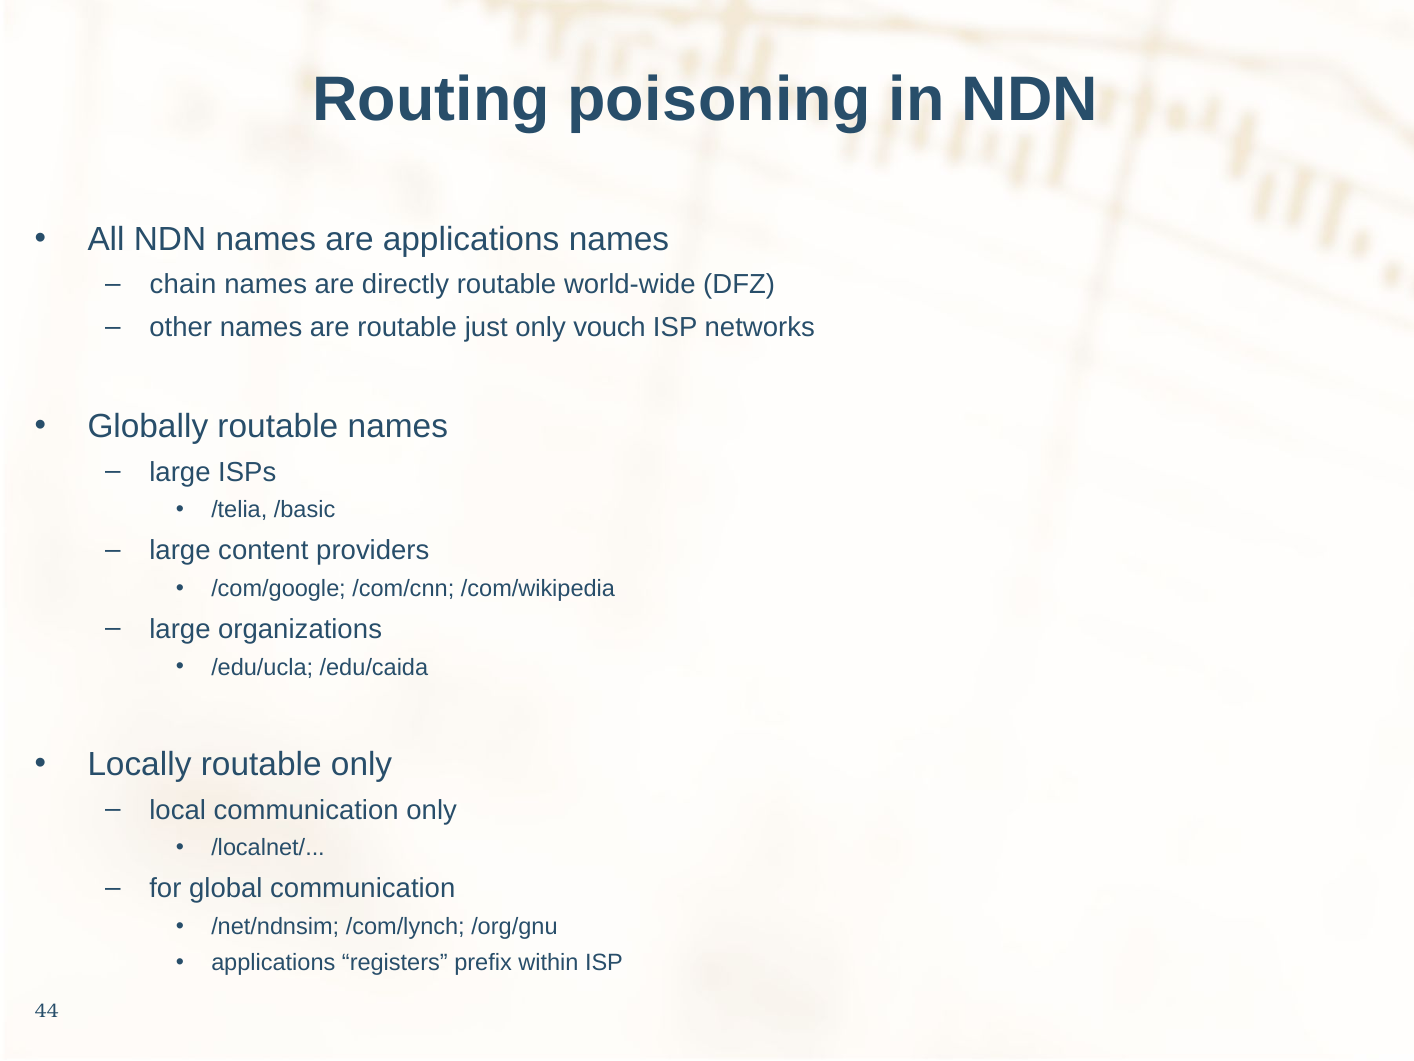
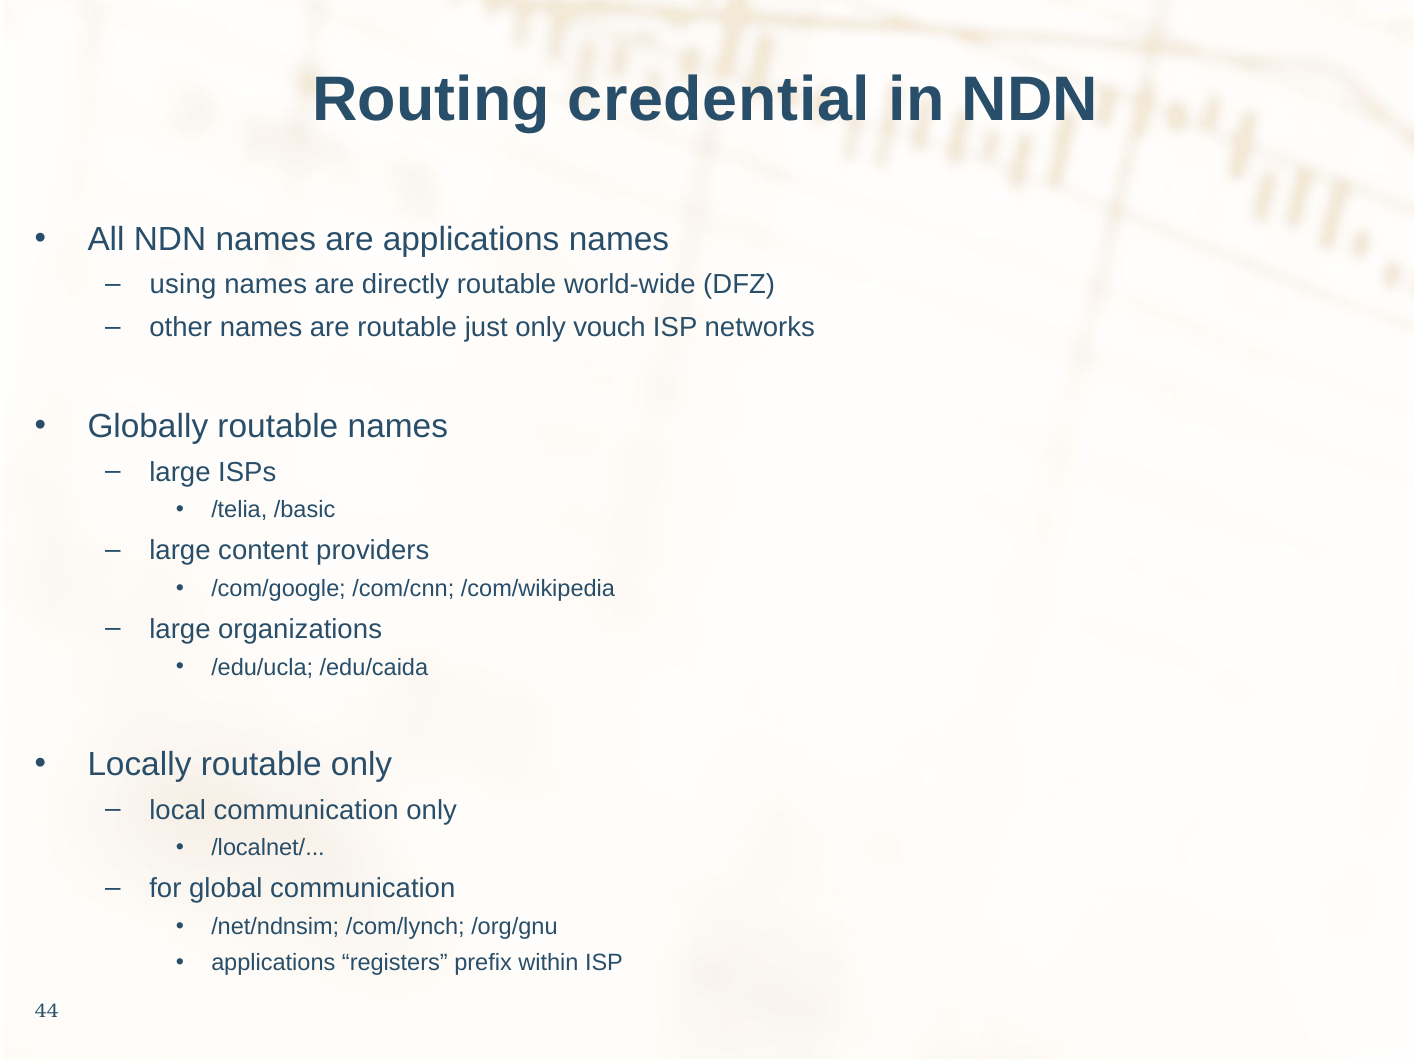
poisoning: poisoning -> credential (719, 100)
chain: chain -> using (183, 285)
